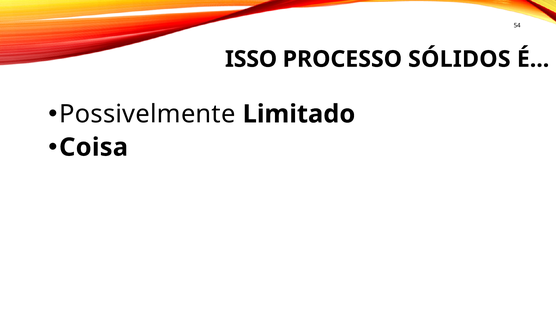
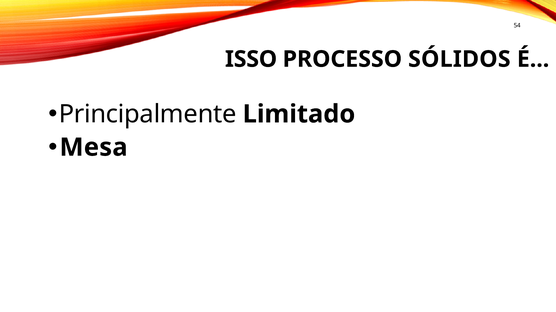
Possivelmente: Possivelmente -> Principalmente (148, 114)
Coisa: Coisa -> Mesa (94, 148)
